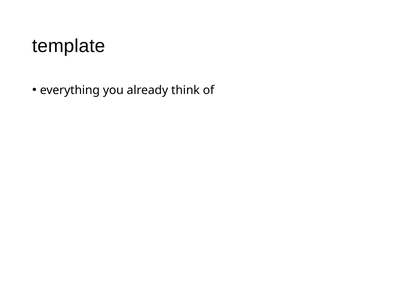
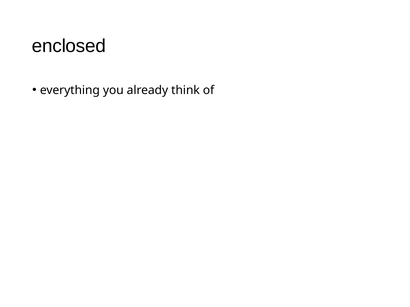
template: template -> enclosed (69, 46)
